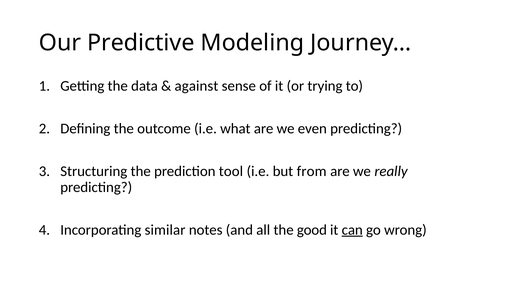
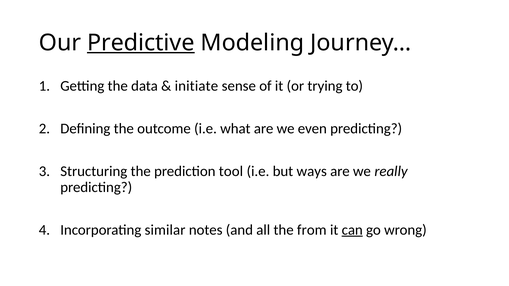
Predictive underline: none -> present (141, 43)
against: against -> initiate (196, 86)
from: from -> ways (312, 171)
good: good -> from (312, 230)
